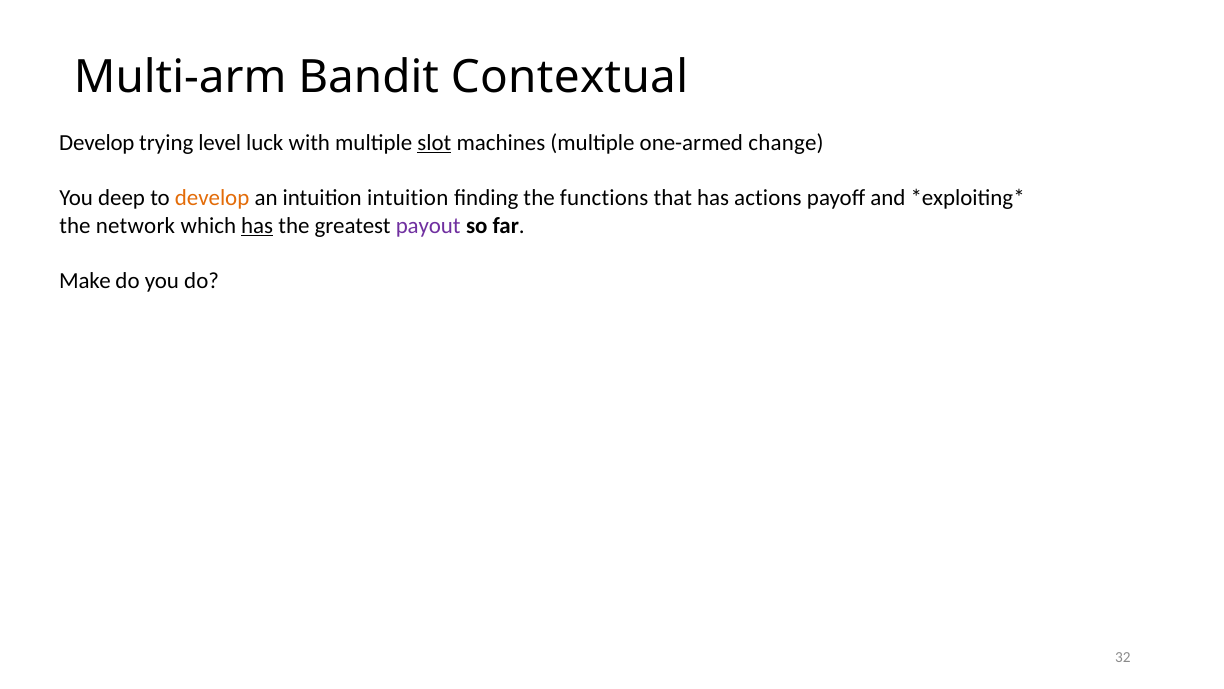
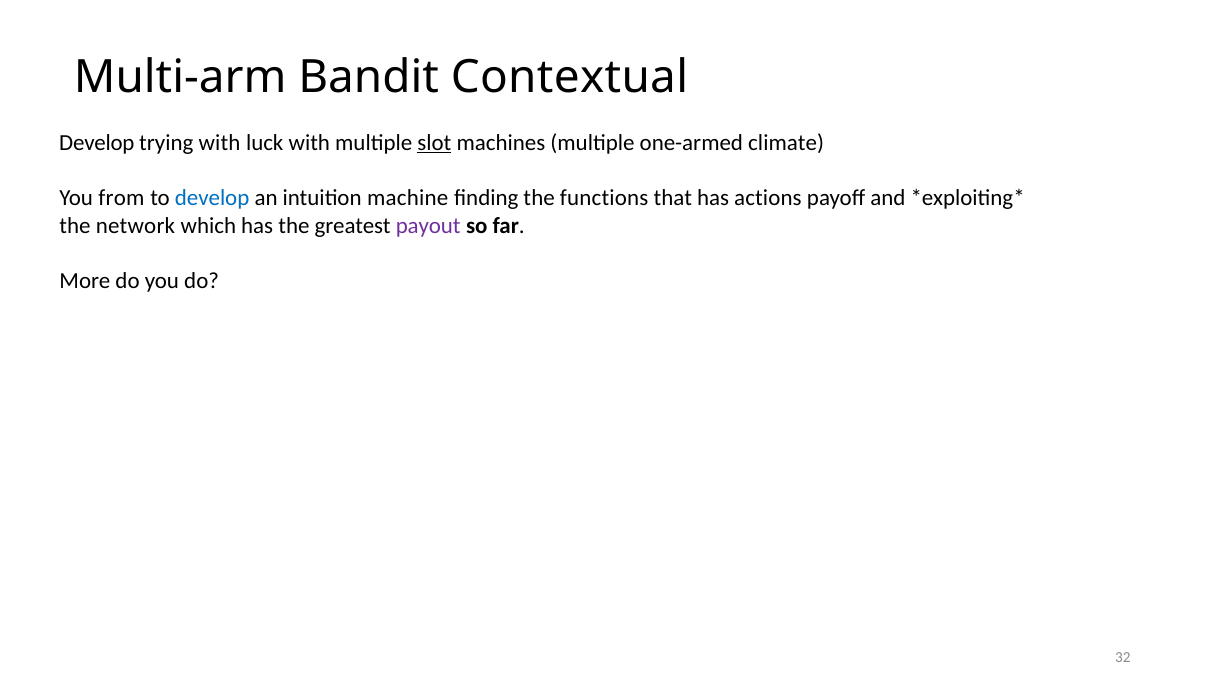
trying level: level -> with (220, 143)
change: change -> climate (786, 143)
deep: deep -> from (121, 198)
develop colour: orange -> blue (212, 198)
intuition intuition: intuition -> machine (408, 198)
has underline: present -> none (257, 225)
Make: Make -> More (85, 280)
